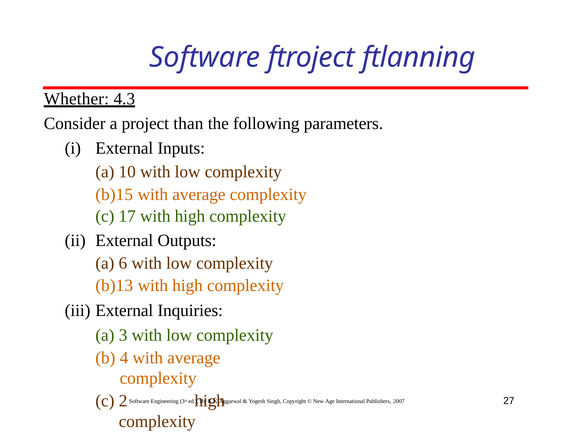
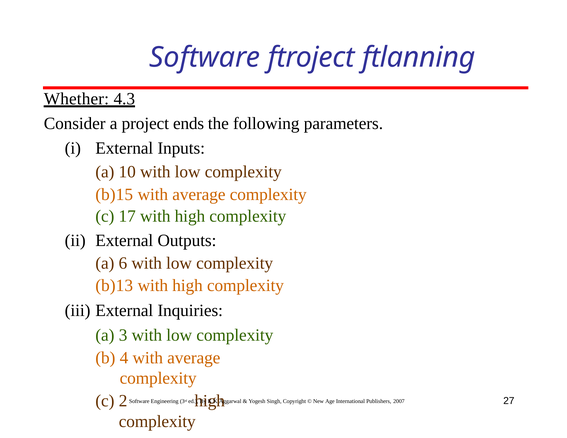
than: than -> ends (189, 123)
